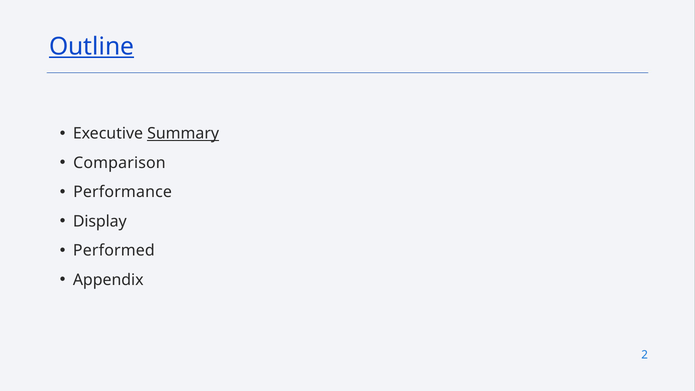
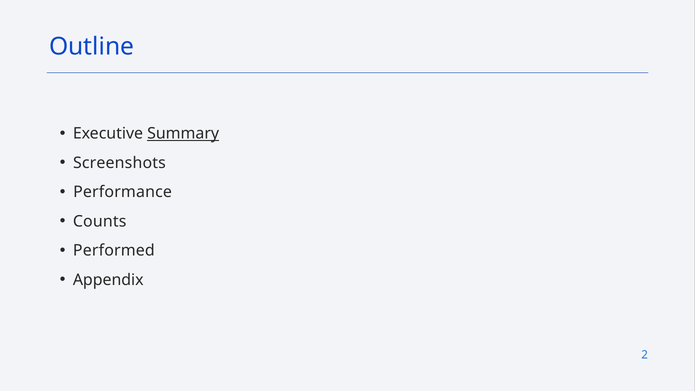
Outline underline: present -> none (92, 46)
Comparison: Comparison -> Screenshots (119, 163)
Display: Display -> Counts (100, 221)
